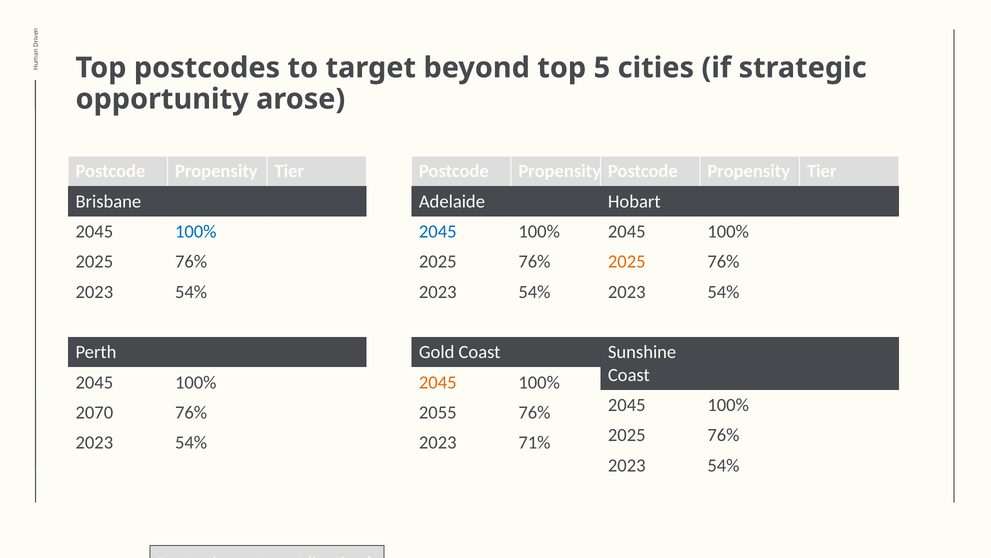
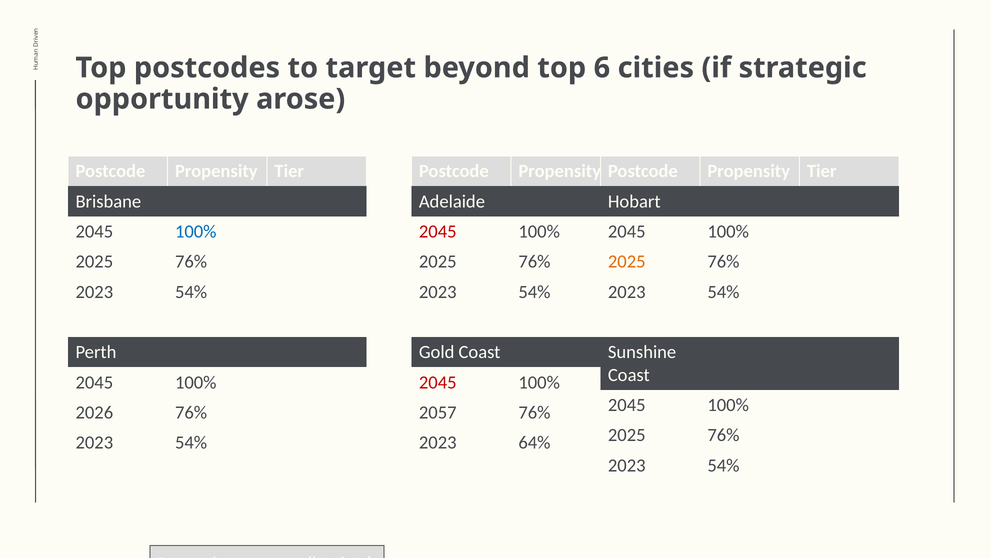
5: 5 -> 6 (602, 68)
2045 colour: blue -> red (438, 231)
2045 colour: orange -> red (438, 382)
2070: 2070 -> 2026 (94, 412)
2055: 2055 -> 2057 (438, 412)
71%: 71% -> 64% (534, 442)
